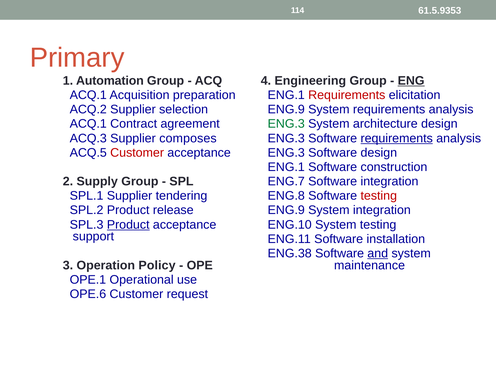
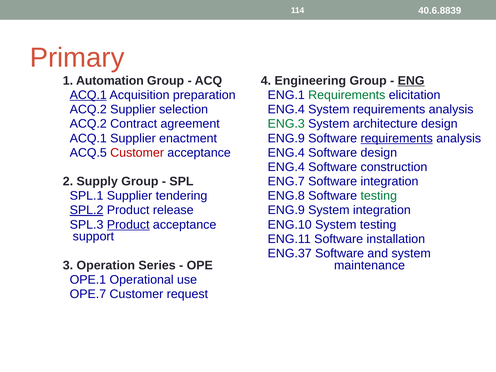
61.5.9353: 61.5.9353 -> 40.6.8839 (440, 11)
ACQ.1 underline: none -> present (88, 95)
Requirements colour: red -> green (347, 95)
ENG.9: ENG.9 -> ENG.4 (286, 109)
ACQ.1: ACQ.1 -> ACQ.2 (88, 124)
ACQ.3: ACQ.3 -> ACQ.1 (88, 138)
composes: composes -> enactment (188, 138)
ENG.3: ENG.3 -> ENG.9 (286, 138)
ENG.3: ENG.3 -> ENG.4 (286, 153)
ENG.1: ENG.1 -> ENG.4 (286, 167)
testing colour: red -> green (379, 196)
SPL.2 underline: none -> present (87, 210)
ENG.38: ENG.38 -> ENG.37 (290, 253)
and underline: present -> none (378, 253)
Policy: Policy -> Series (157, 265)
OPE.6: OPE.6 -> OPE.7 (88, 294)
